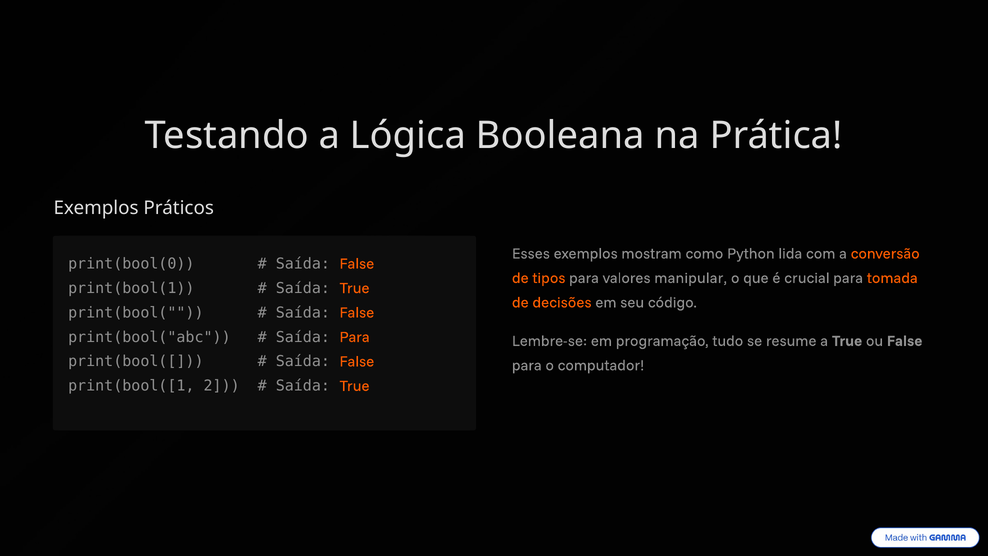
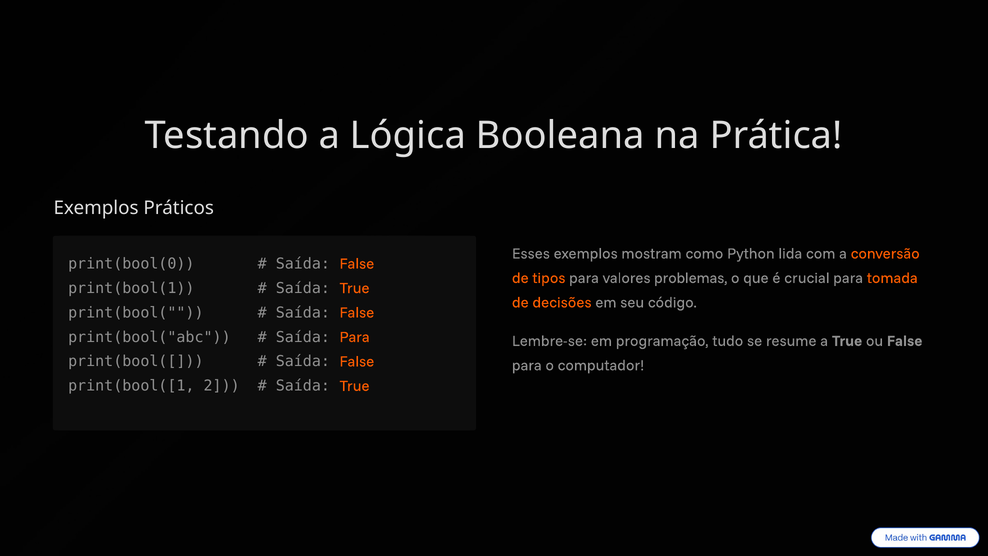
manipular: manipular -> problemas (691, 278)
